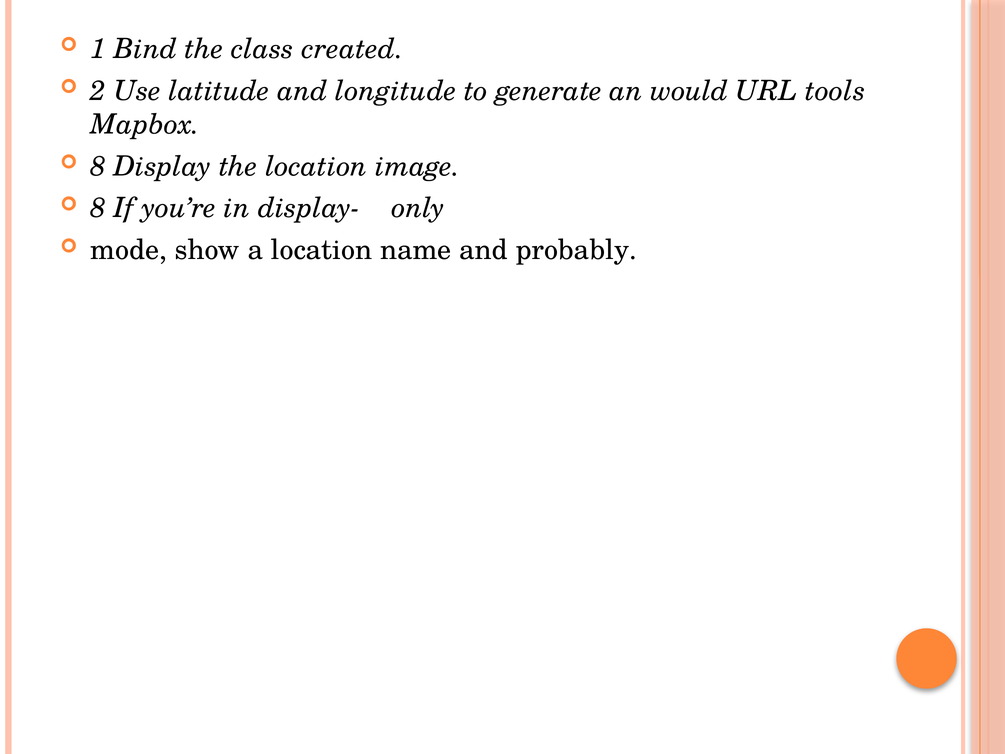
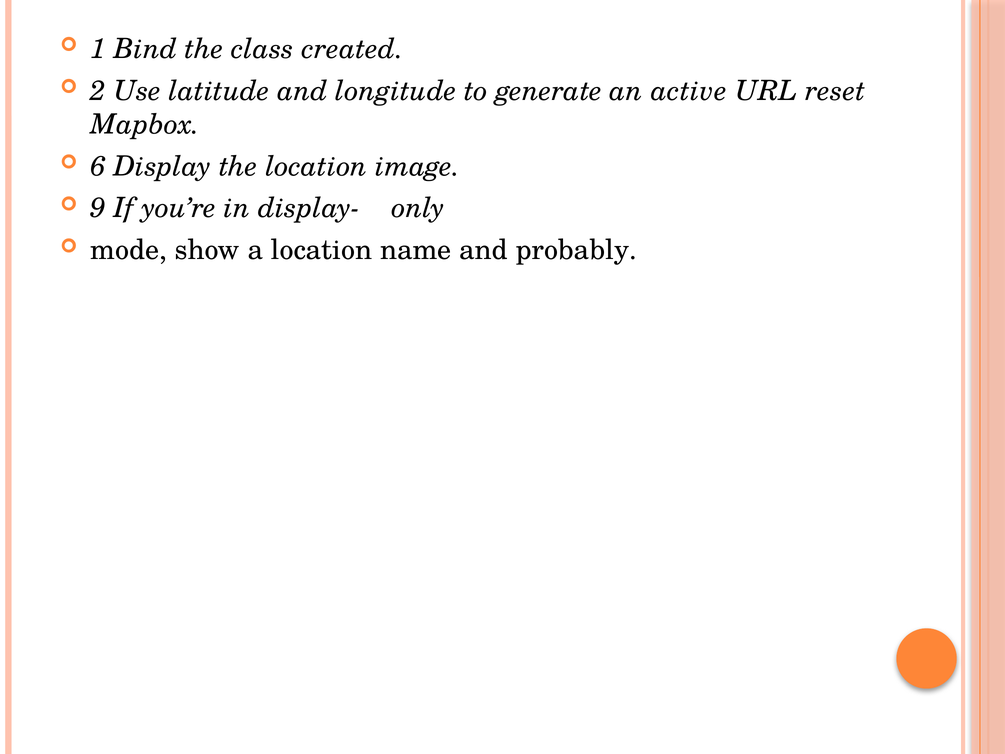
would: would -> active (689, 91)
tools: tools -> reset (835, 91)
8: 8 -> 6 (98, 166)
8: 8 -> 9 (98, 208)
